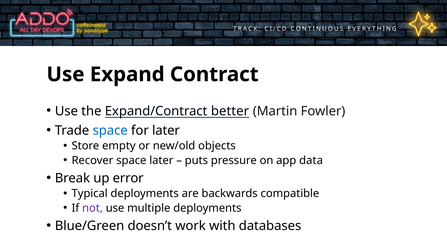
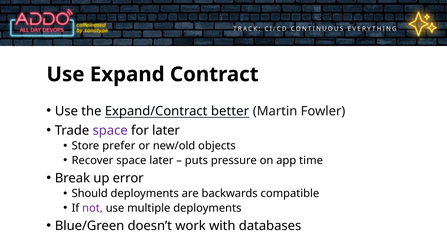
space colour: blue -> purple (110, 130)
empty: empty -> prefer (119, 146)
data: data -> time (311, 160)
Typical: Typical -> Should (90, 193)
